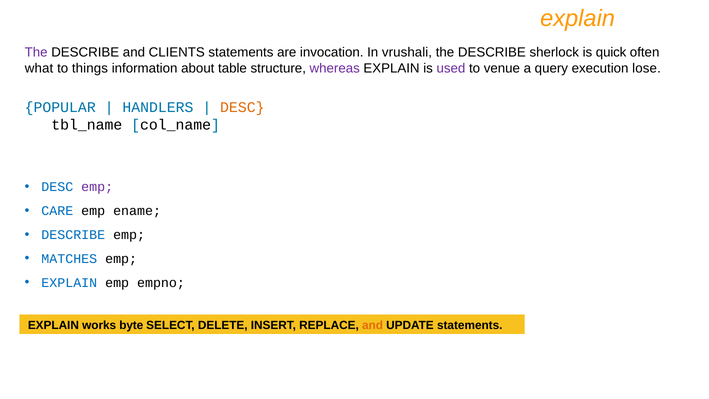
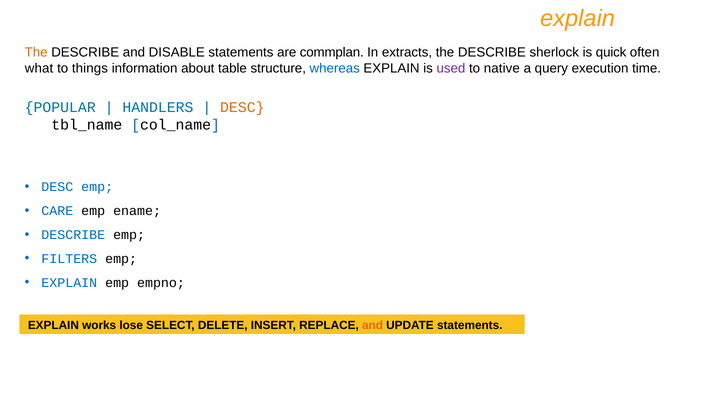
The colour: purple -> orange (36, 52)
CLIENTS: CLIENTS -> DISABLE (177, 52)
invocation: invocation -> commplan (332, 52)
vrushali: vrushali -> extracts (407, 52)
whereas colour: purple -> blue (335, 68)
venue: venue -> native (502, 68)
lose: lose -> time (647, 68)
emp colour: purple -> blue (97, 187)
MATCHES: MATCHES -> FILTERS (69, 259)
byte: byte -> lose (131, 325)
